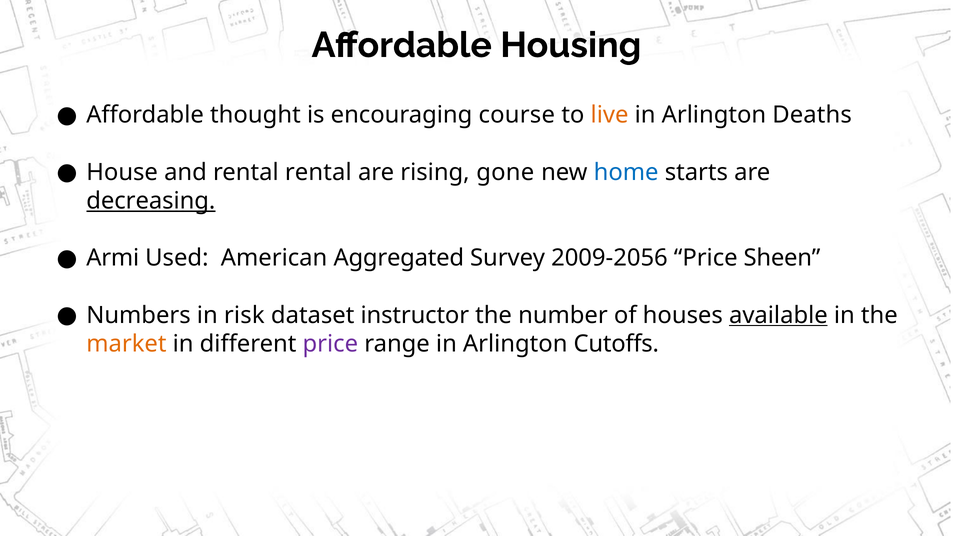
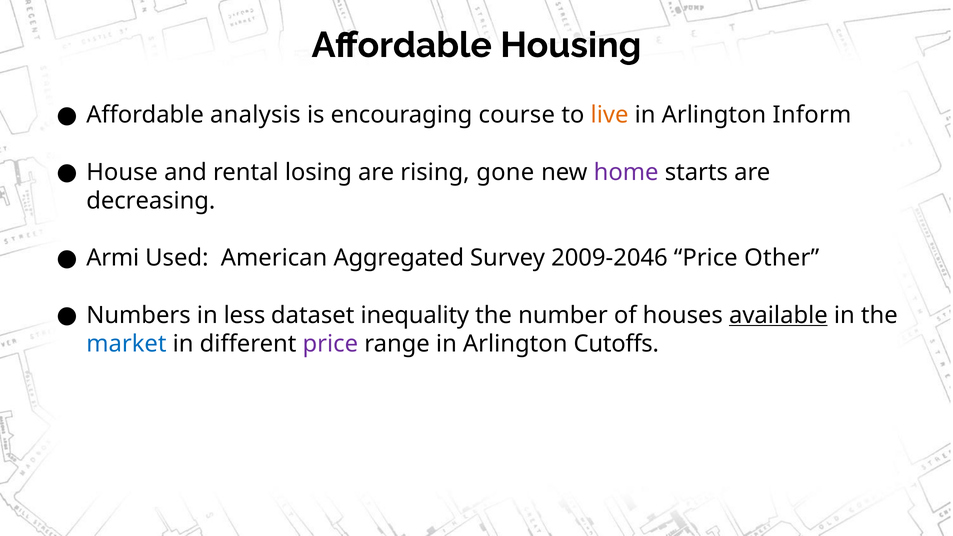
thought: thought -> analysis (255, 115)
Deaths: Deaths -> Inform (812, 115)
rental rental: rental -> losing (318, 172)
home colour: blue -> purple (626, 172)
decreasing underline: present -> none (151, 201)
2009-2056: 2009-2056 -> 2009-2046 (609, 258)
Sheen: Sheen -> Other (782, 258)
risk: risk -> less (244, 315)
instructor: instructor -> inequality (415, 315)
market colour: orange -> blue (126, 344)
